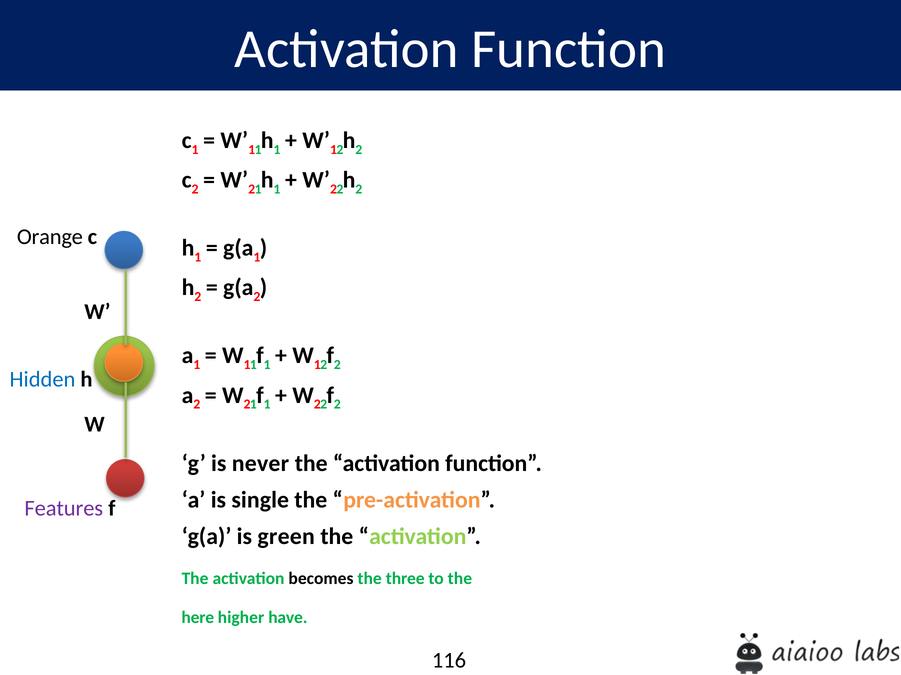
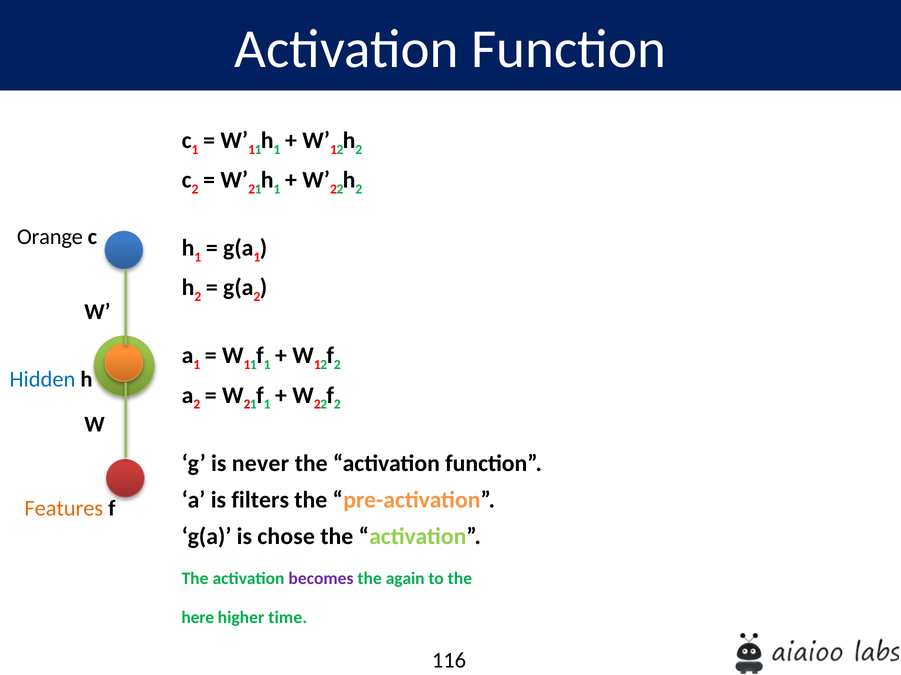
single: single -> filters (260, 500)
Features colour: purple -> orange (64, 509)
green: green -> chose (286, 537)
becomes colour: black -> purple (321, 579)
three: three -> again (405, 579)
have: have -> time (288, 618)
